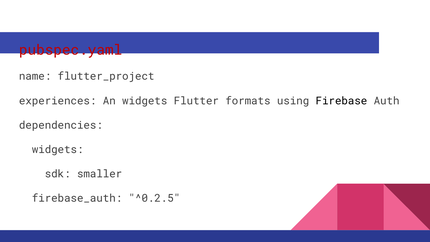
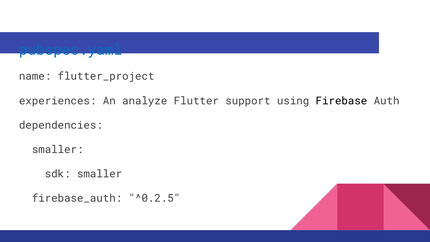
pubspec.yaml colour: red -> blue (71, 50)
An widgets: widgets -> analyze (145, 101)
formats: formats -> support (248, 101)
widgets: widgets -> smaller (58, 149)
